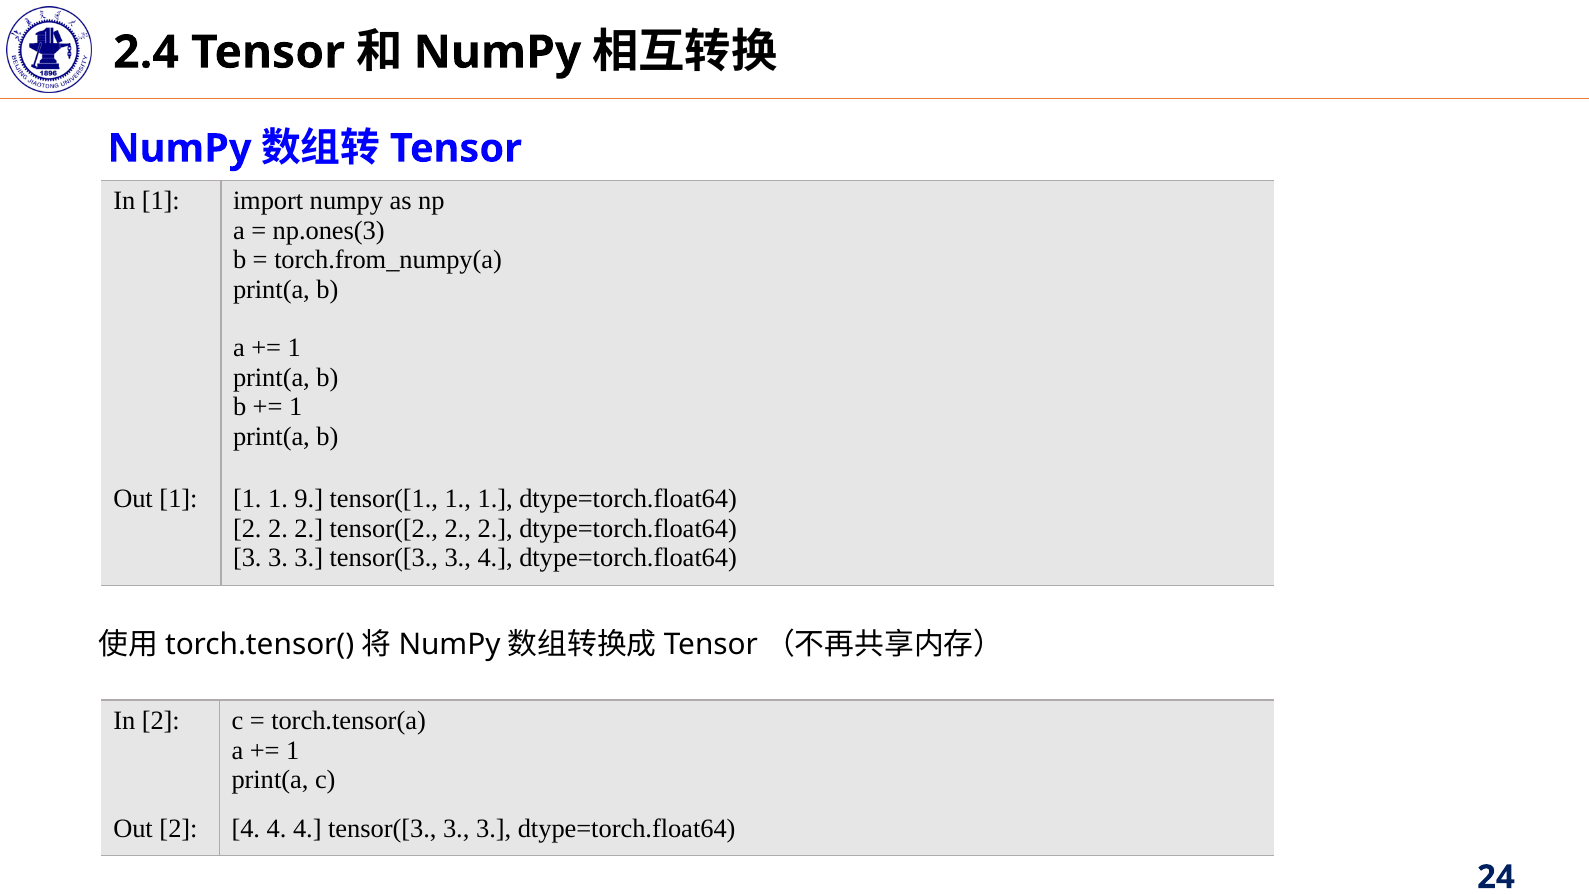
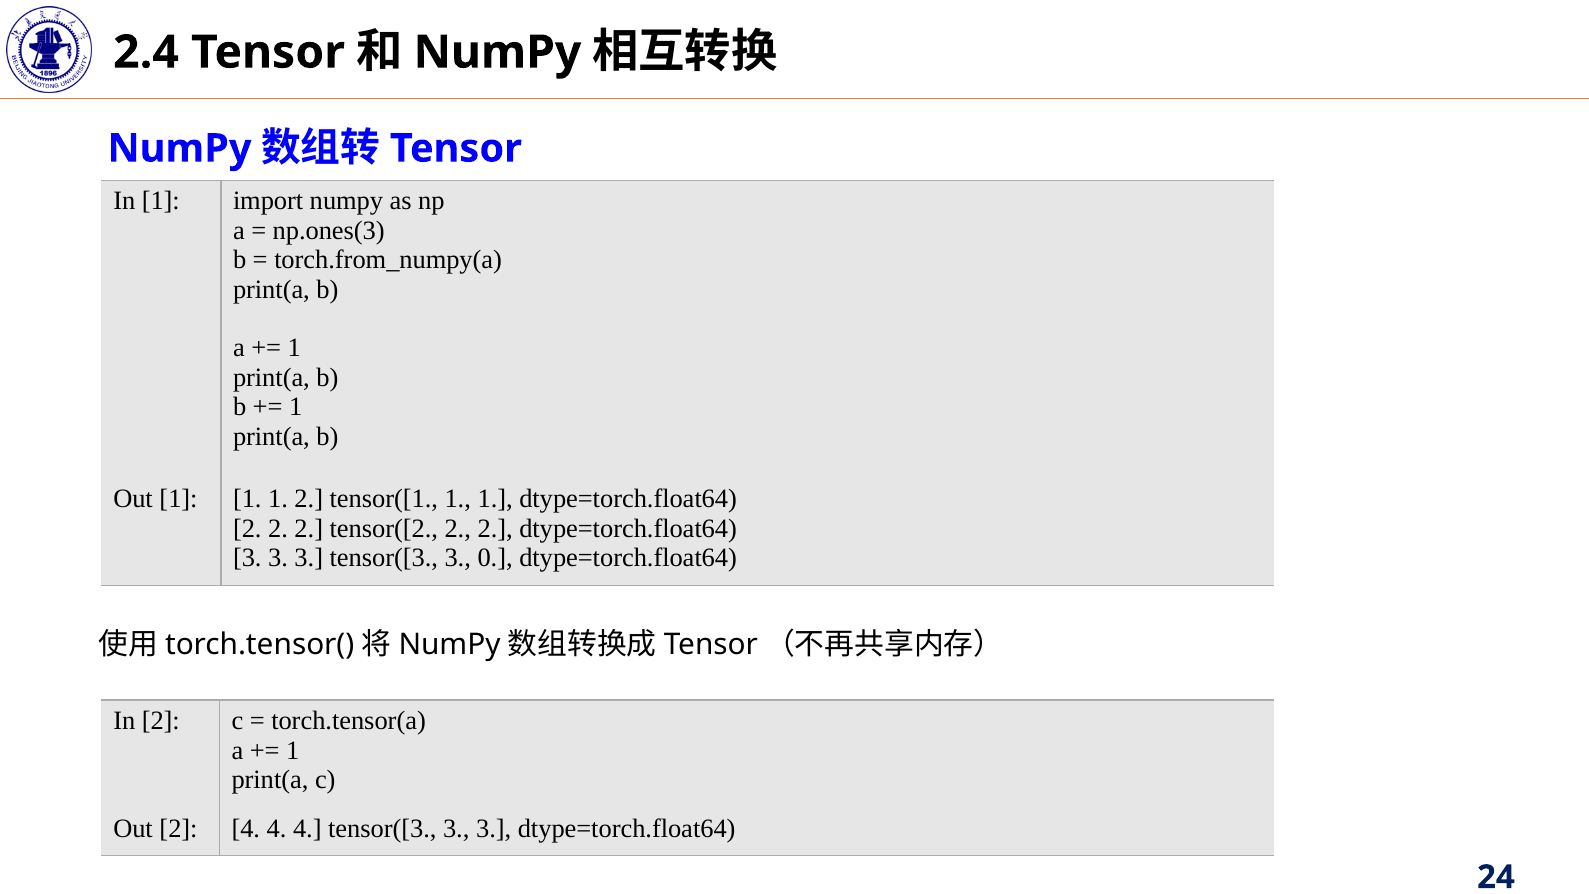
1 9: 9 -> 2 (309, 499)
3 4: 4 -> 0 (495, 558)
